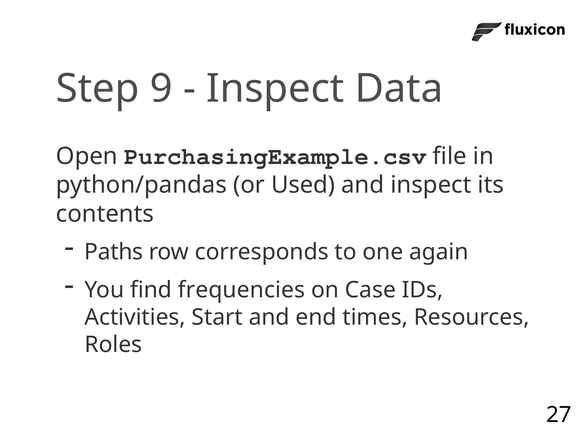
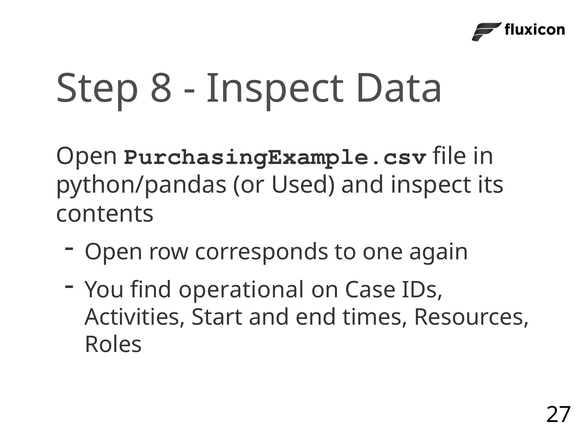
9: 9 -> 8 (161, 88)
Paths: Paths -> Open (114, 252)
frequencies: frequencies -> operational (241, 290)
